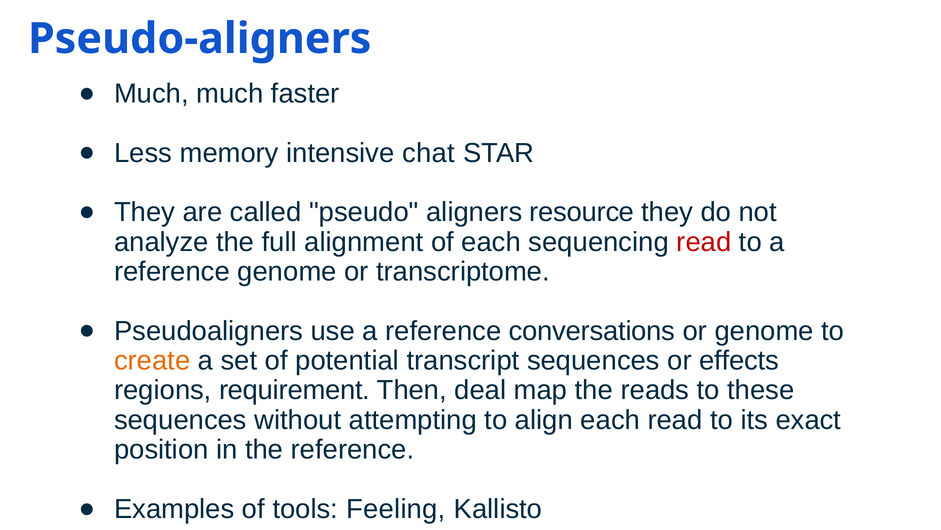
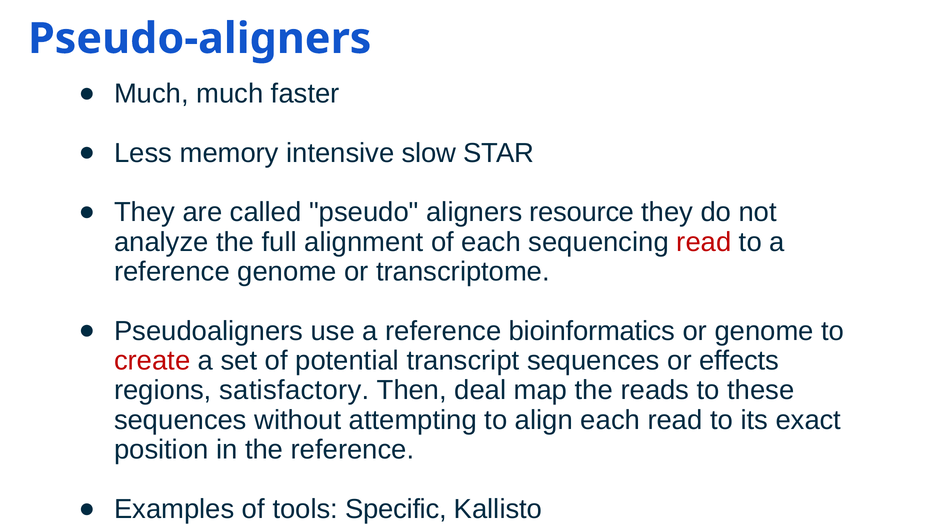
chat: chat -> slow (429, 153)
conversations: conversations -> bioinformatics (592, 331)
create colour: orange -> red (152, 360)
requirement: requirement -> satisfactory (294, 390)
Feeling: Feeling -> Specific (396, 508)
